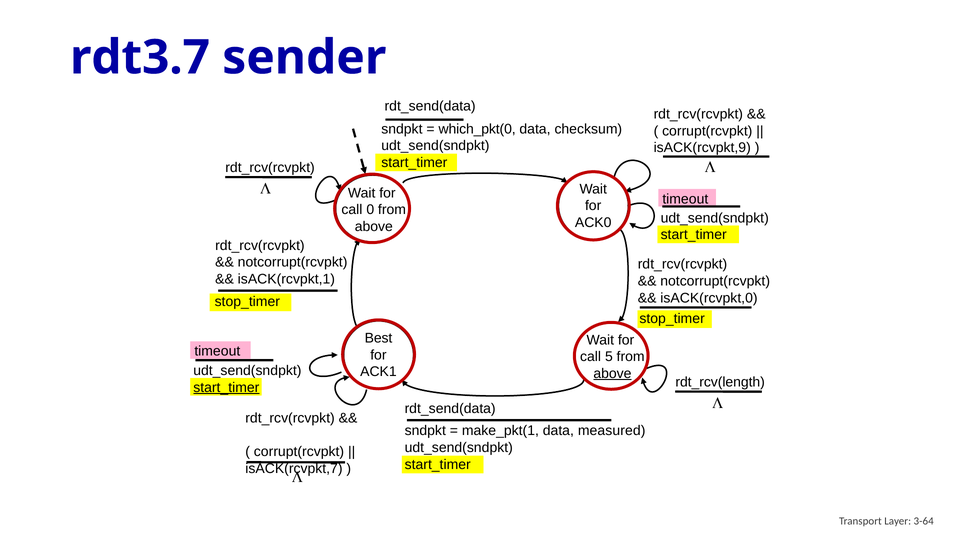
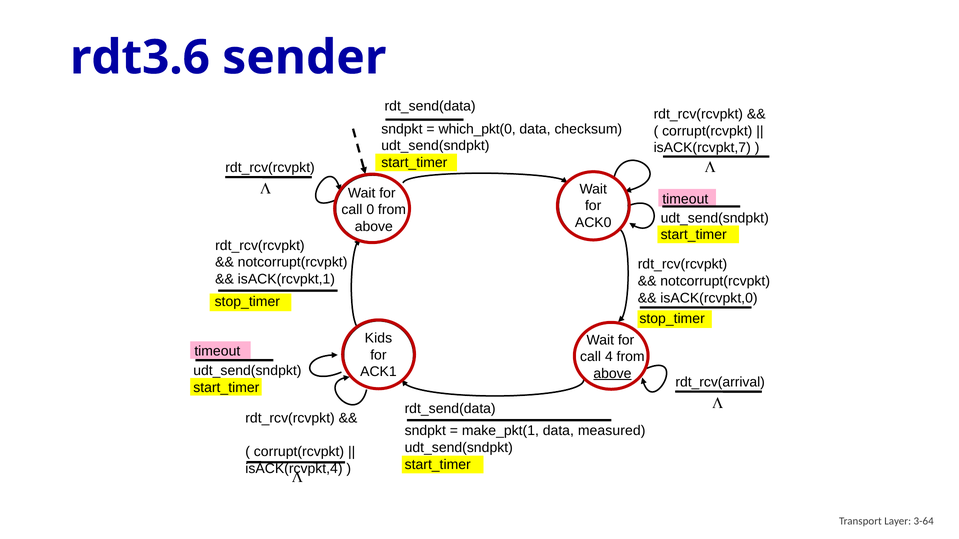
rdt3.7: rdt3.7 -> rdt3.6 (140, 58)
isACK(rcvpkt,9: isACK(rcvpkt,9 -> isACK(rcvpkt,7 (702, 148)
Best: Best -> Kids (378, 339)
5: 5 -> 4 (609, 357)
rdt_rcv(length: rdt_rcv(length -> rdt_rcv(arrival (720, 382)
start_timer underline: present -> none (226, 388)
isACK(rcvpkt,7: isACK(rcvpkt,7 -> isACK(rcvpkt,4 (294, 469)
